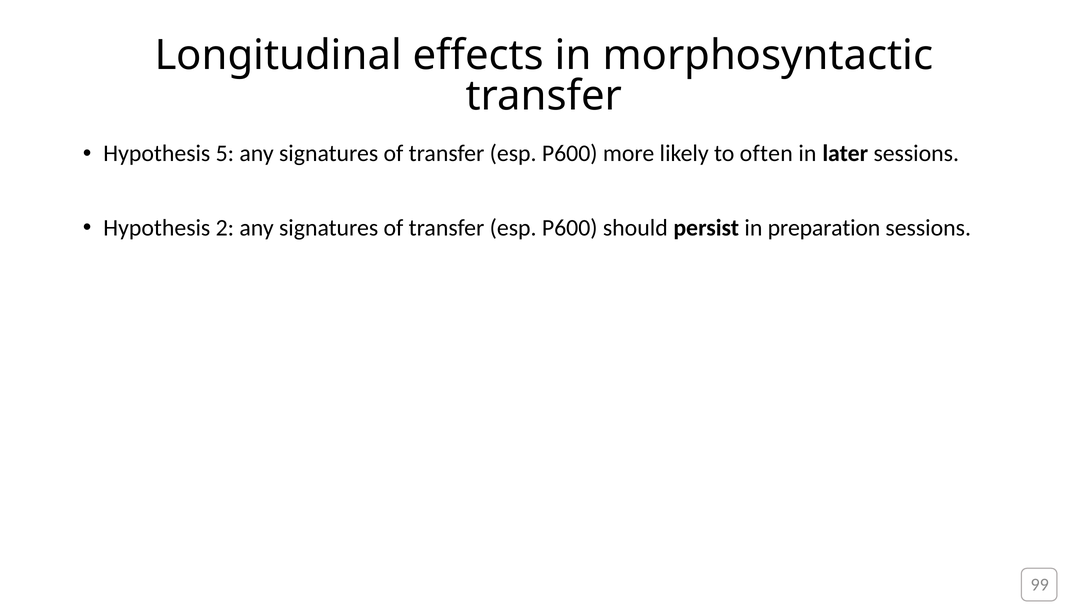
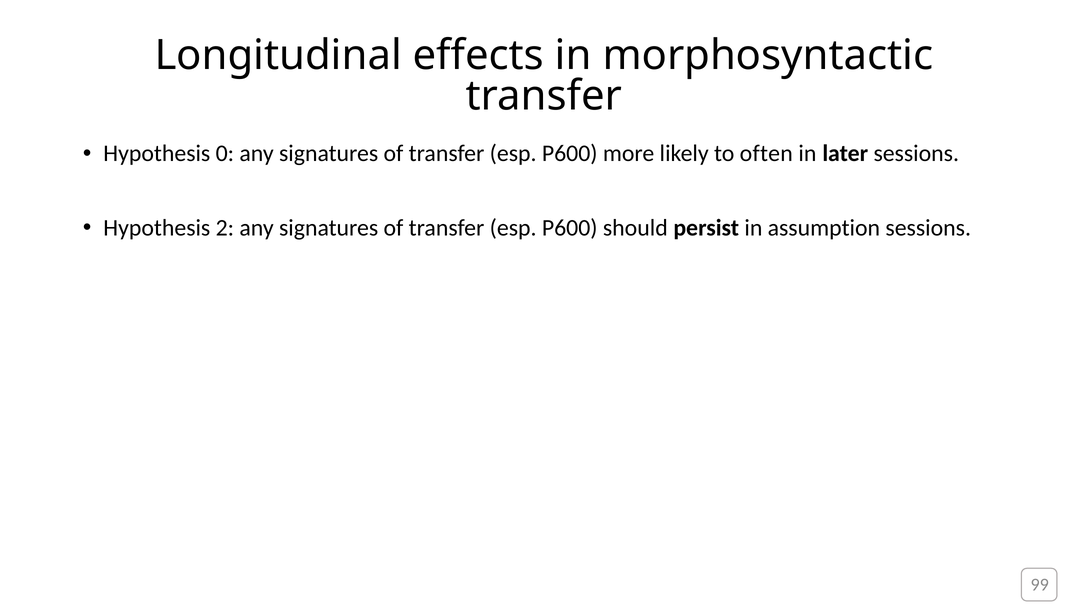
5: 5 -> 0 (225, 154)
preparation: preparation -> assumption (824, 228)
